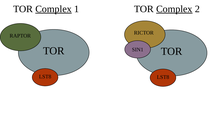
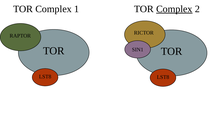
Complex underline: present -> none (54, 9)
